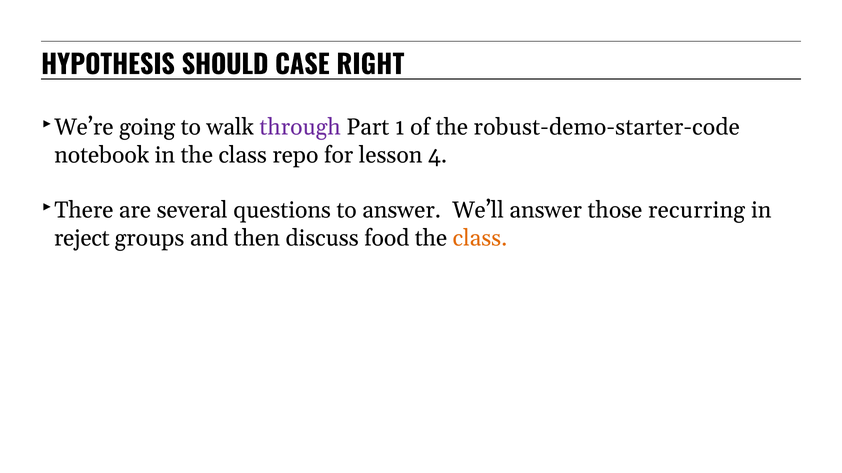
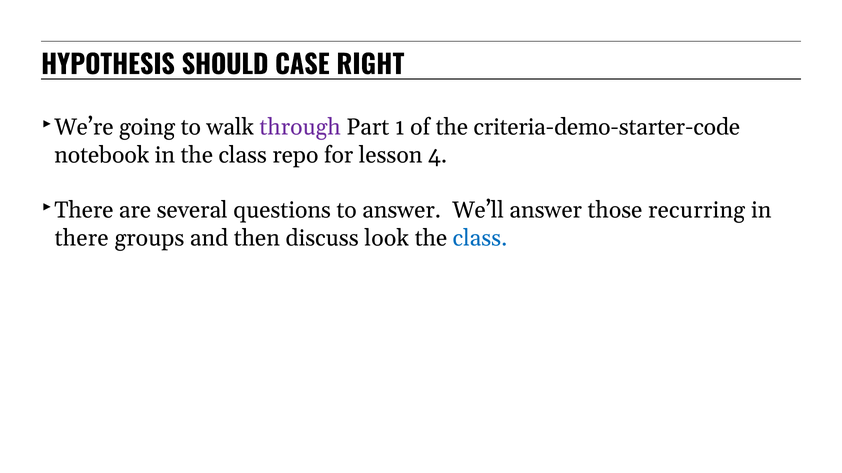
robust-demo-starter-code: robust-demo-starter-code -> criteria-demo-starter-code (607, 127)
reject: reject -> there (82, 238)
food: food -> look (387, 238)
class colour: orange -> blue (480, 238)
